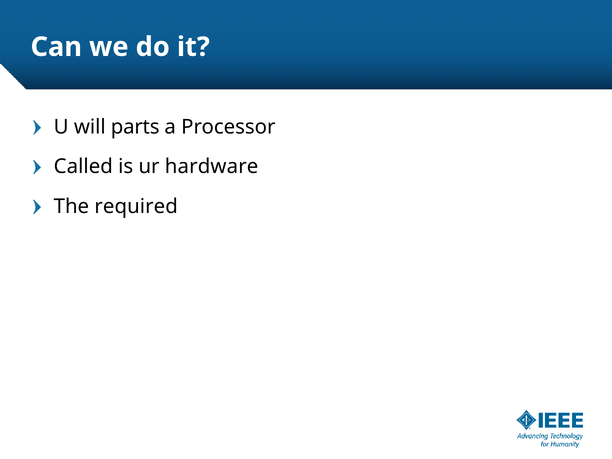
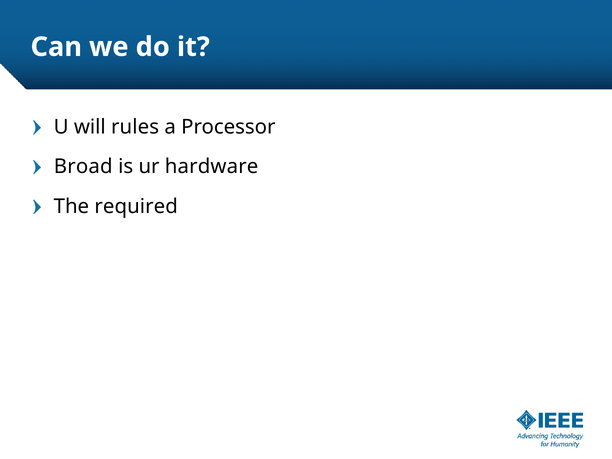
parts: parts -> rules (135, 127)
Called: Called -> Broad (83, 167)
